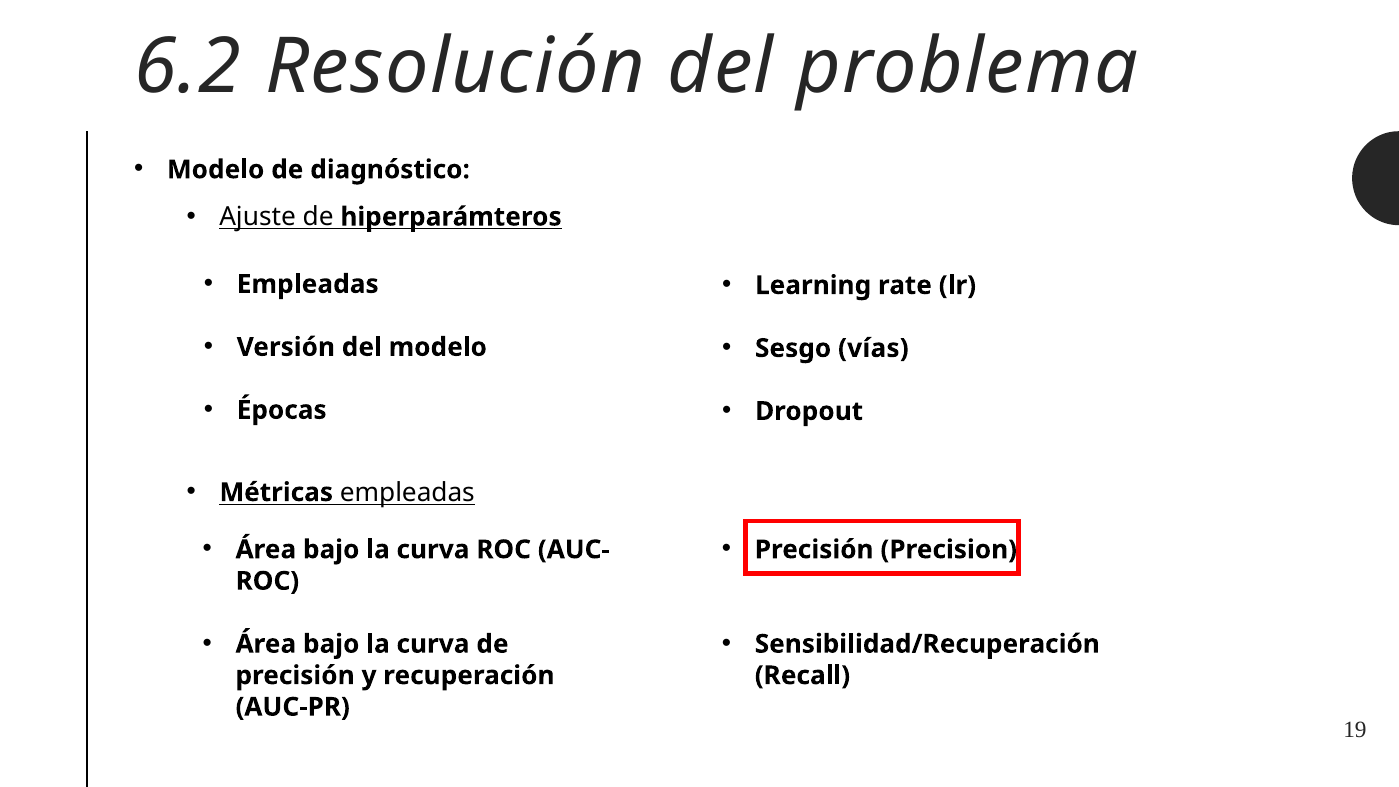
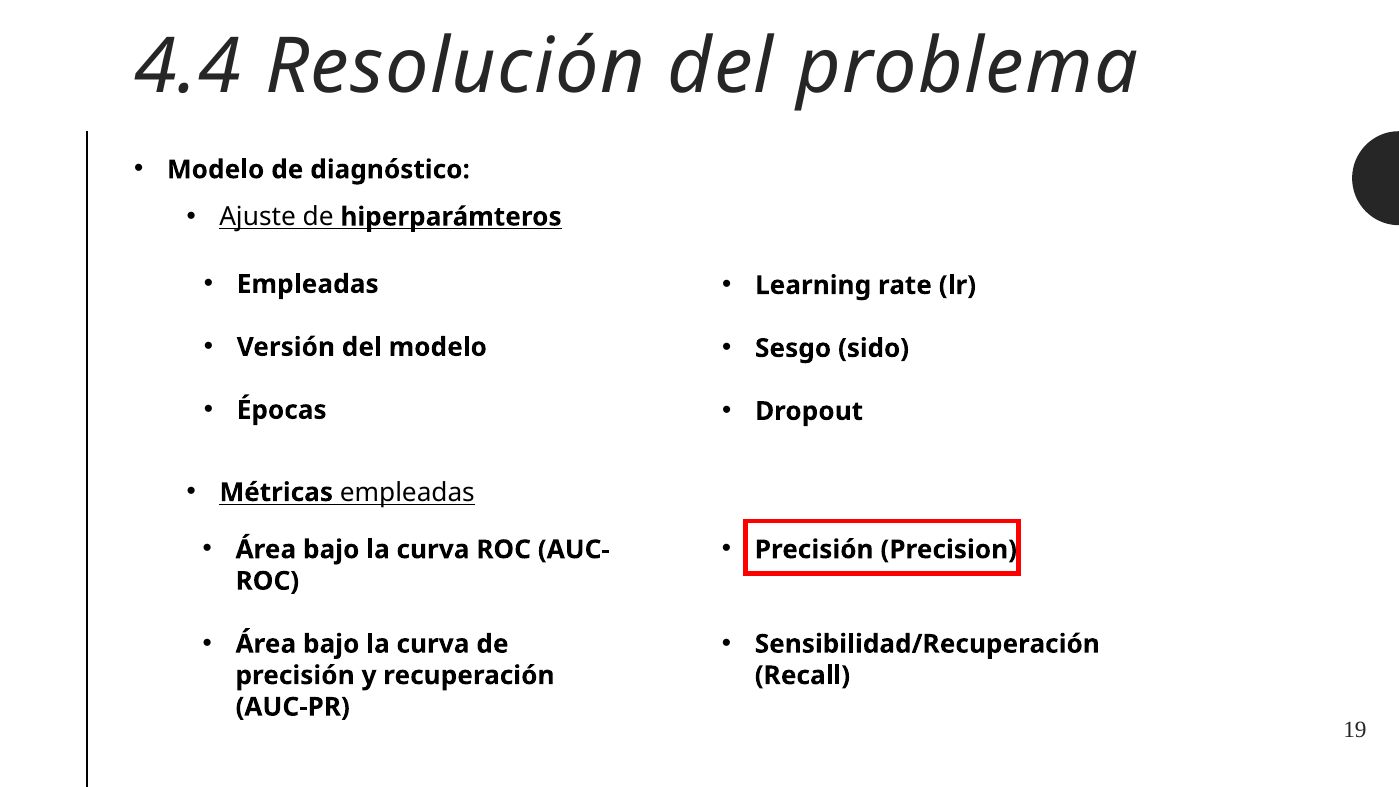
6.2: 6.2 -> 4.4 (188, 67)
vías: vías -> sido (874, 348)
